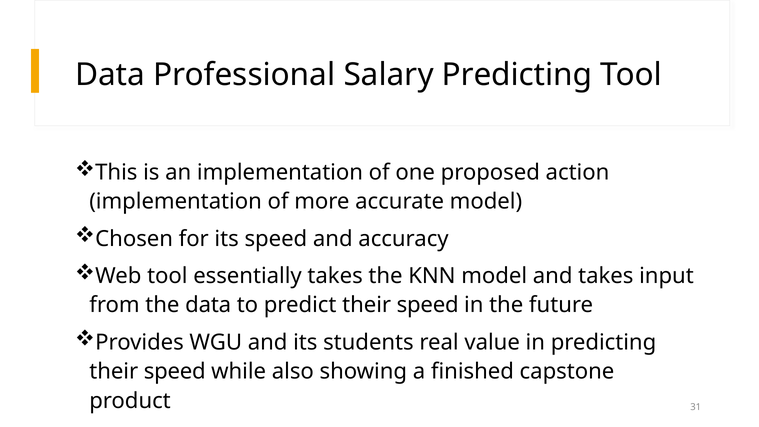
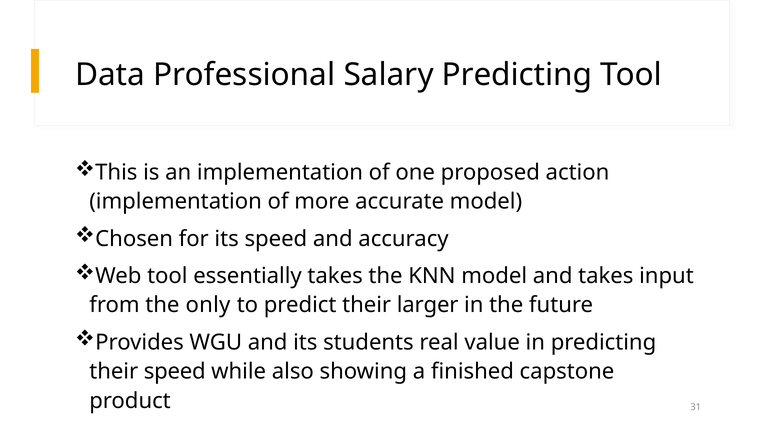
the data: data -> only (208, 305)
predict their speed: speed -> larger (428, 305)
